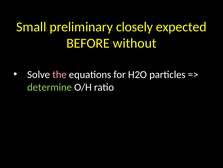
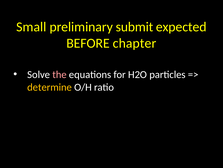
closely: closely -> submit (135, 27)
without: without -> chapter (135, 43)
determine colour: light green -> yellow (50, 87)
